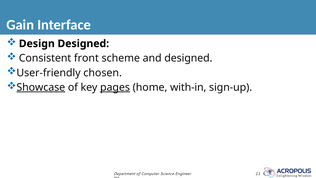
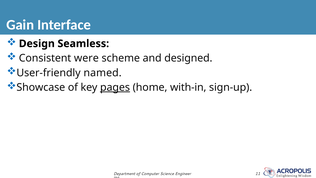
Design Designed: Designed -> Seamless (83, 44)
front: front -> were (86, 58)
chosen: chosen -> named (103, 73)
Showcase underline: present -> none (41, 87)
